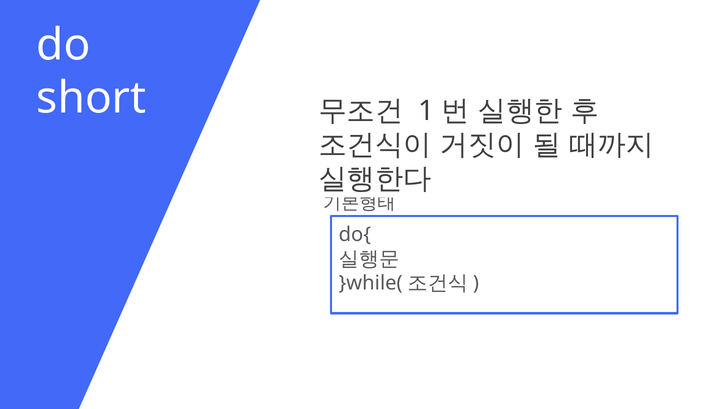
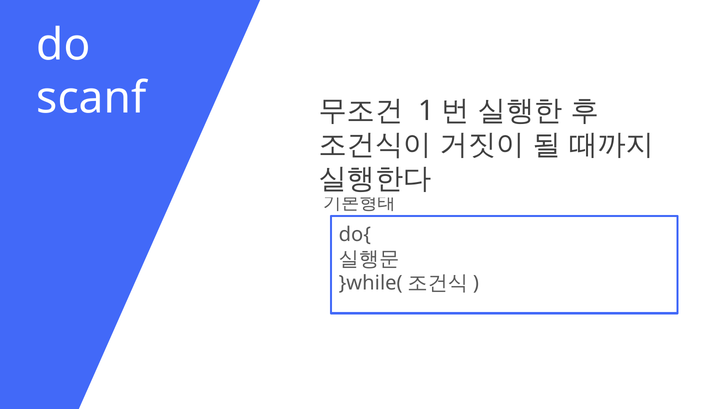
short: short -> scanf (91, 98)
